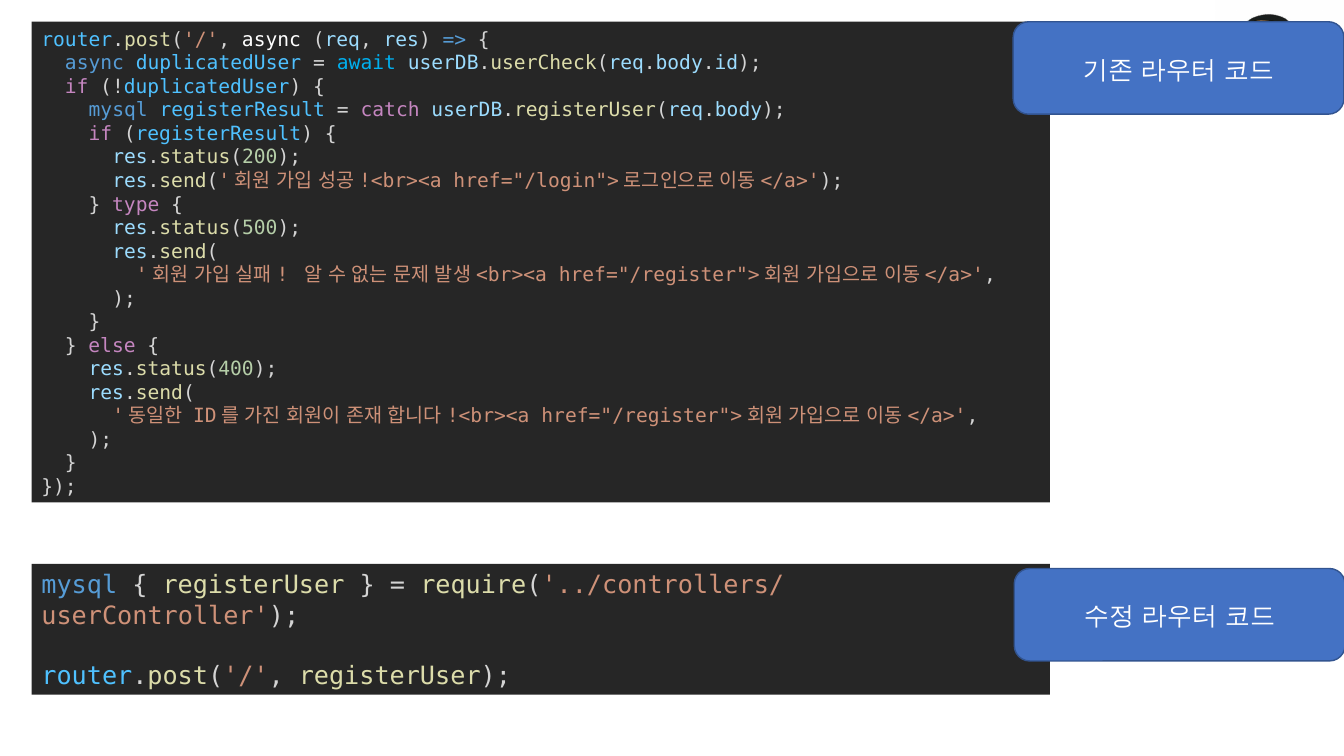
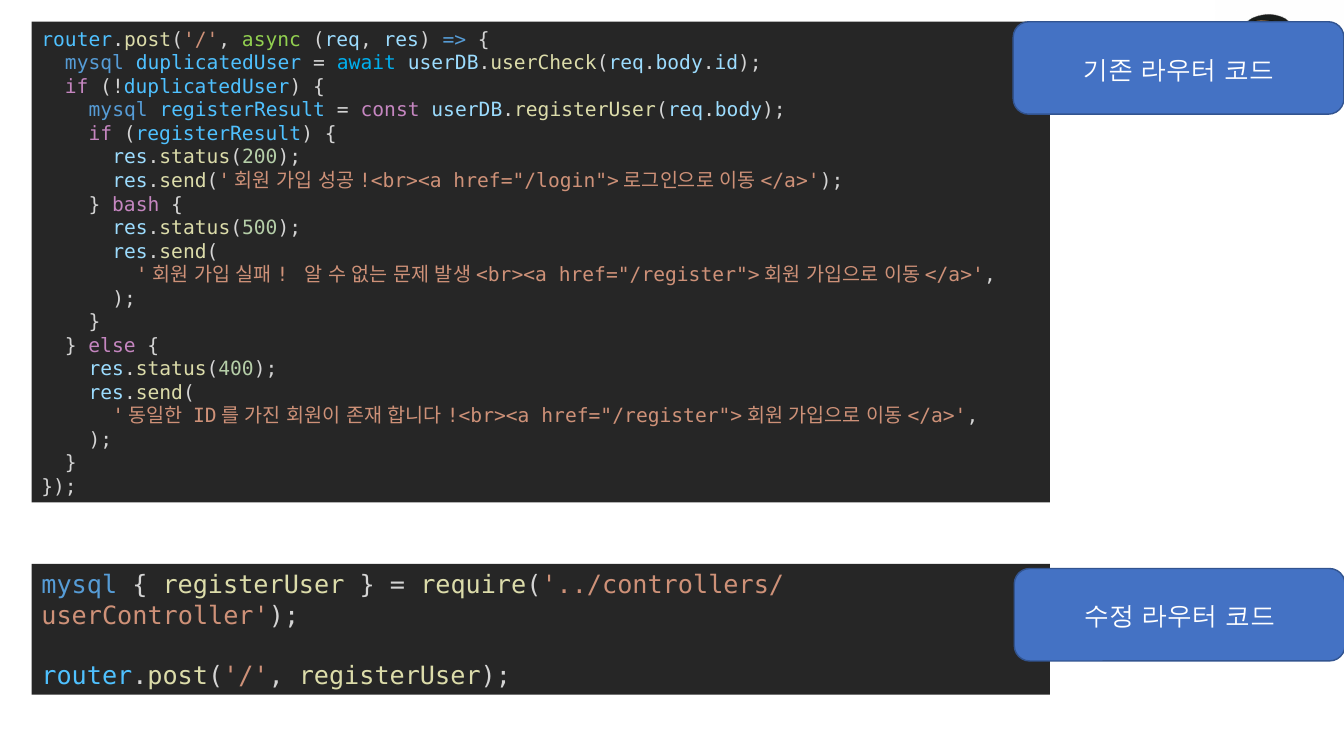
async colour: white -> light green (271, 40)
async: async -> mysql (94, 63)
catch: catch -> const (390, 110)
type: type -> bash (136, 205)
